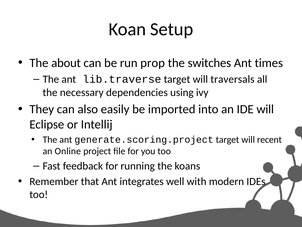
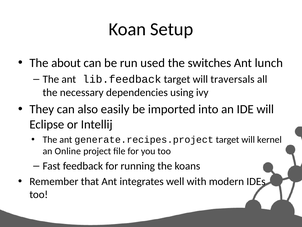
prop: prop -> used (153, 63)
times: times -> lunch (269, 63)
lib.traverse: lib.traverse -> lib.feedback (122, 79)
generate.scoring.project: generate.scoring.project -> generate.recipes.project (144, 139)
recent: recent -> kernel (269, 139)
